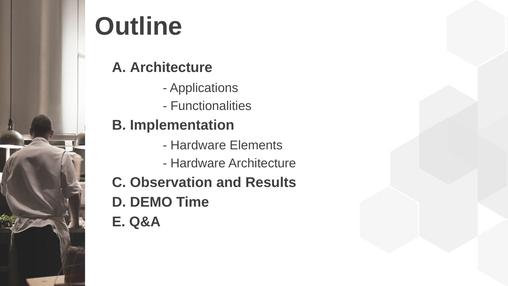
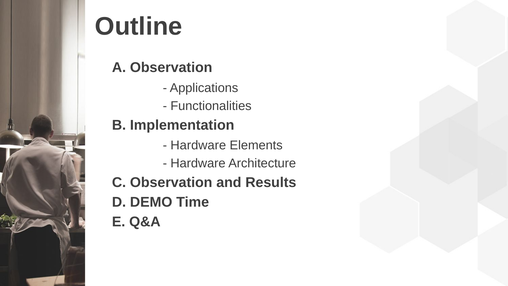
A Architecture: Architecture -> Observation (171, 68)
